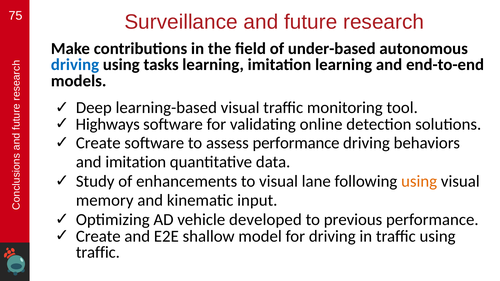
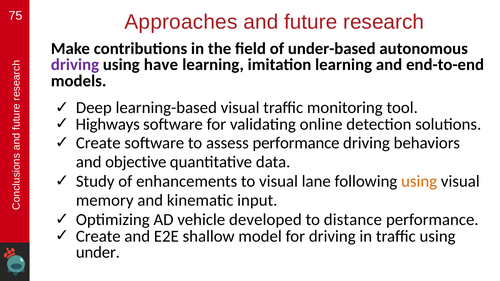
Surveillance: Surveillance -> Approaches (181, 22)
driving colour: blue -> purple (75, 65)
tasks: tasks -> have (161, 65)
and imitation: imitation -> objective (136, 162)
previous: previous -> distance (353, 220)
traffic: traffic -> under (98, 253)
